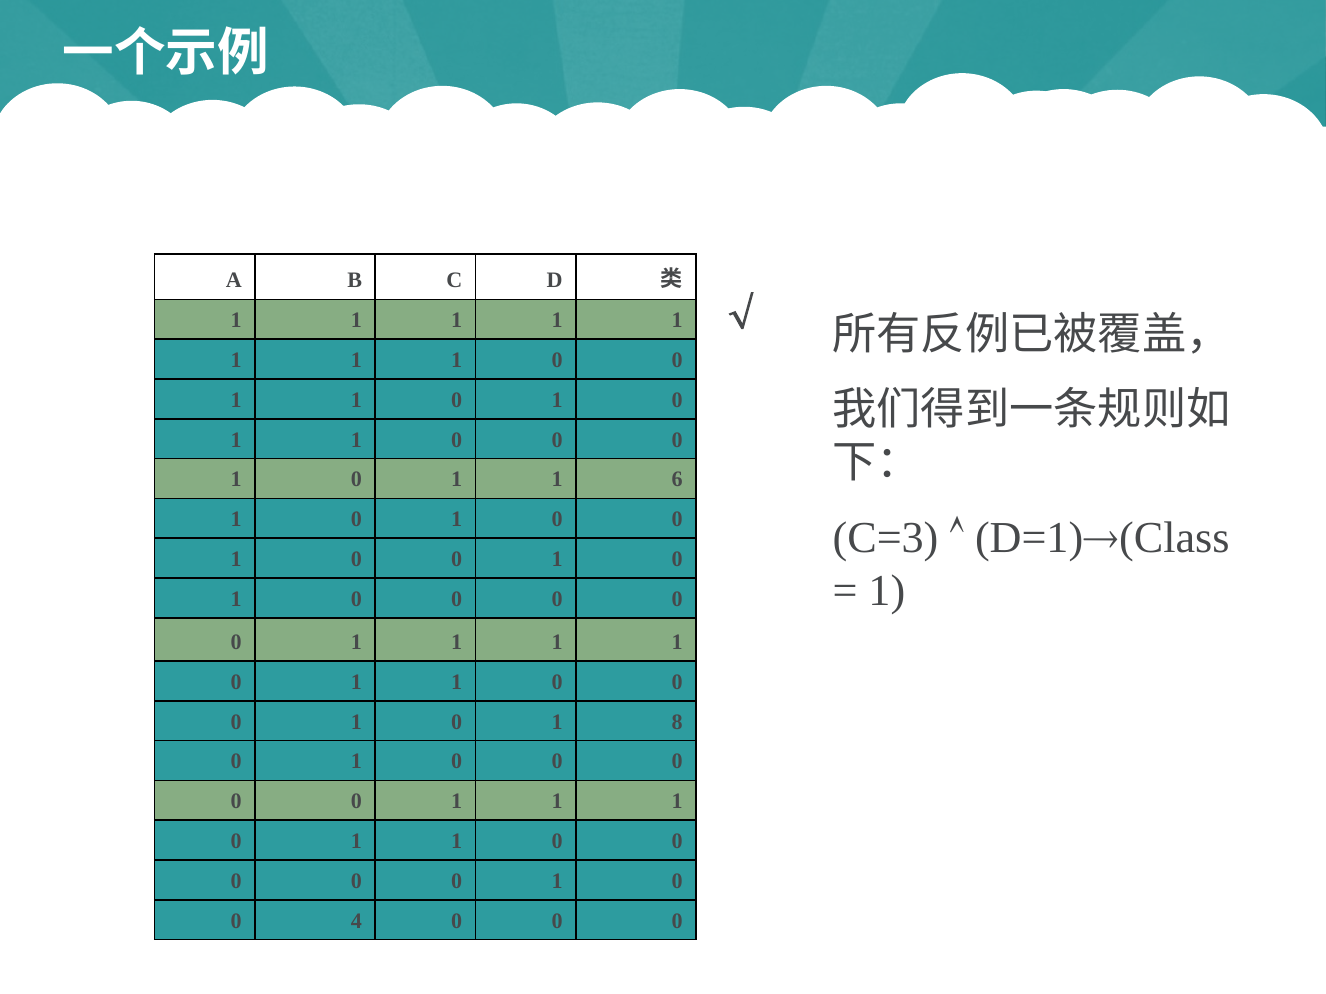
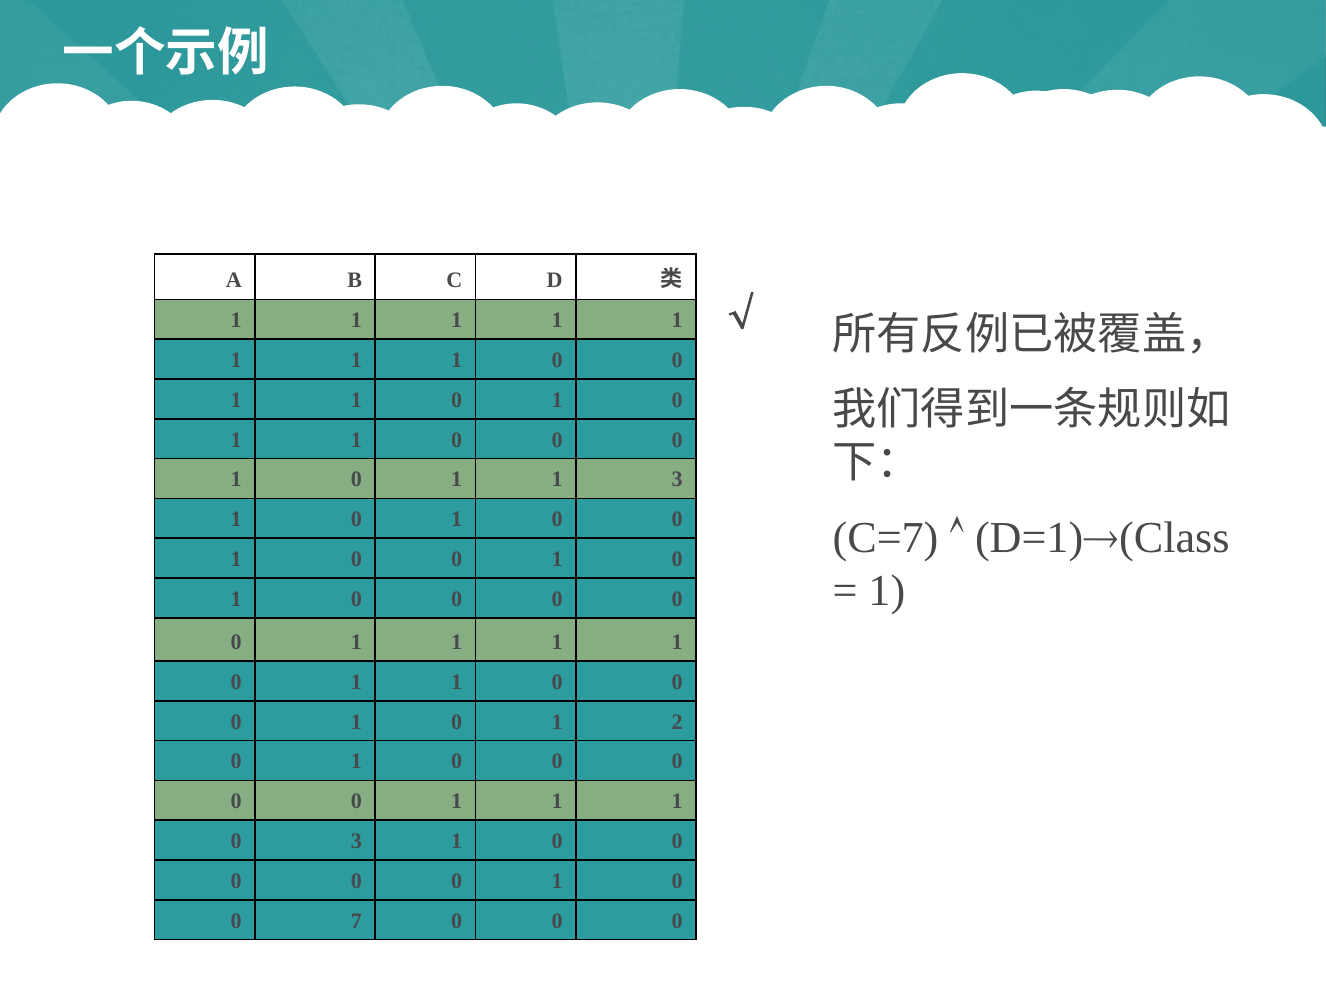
1 6: 6 -> 3 (677, 480)
C=3: C=3 -> C=7 (886, 538)
8: 8 -> 2 (677, 722)
1: 1 -> 3 (356, 842)
4: 4 -> 7 (356, 921)
